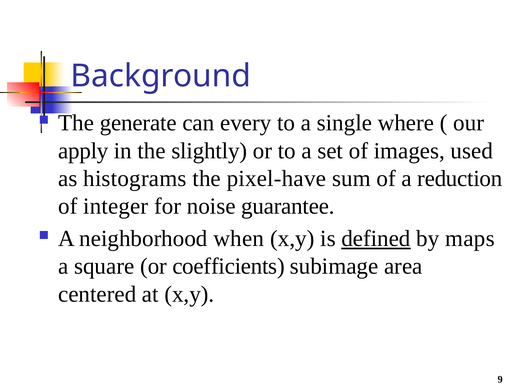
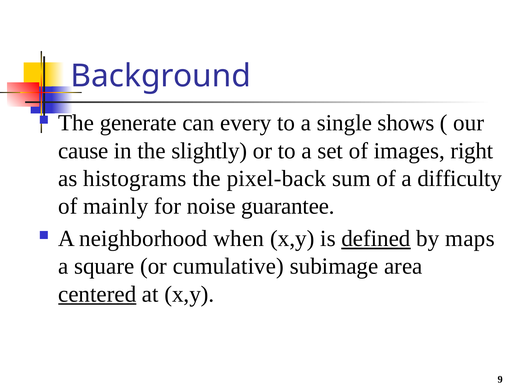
where: where -> shows (406, 123)
apply: apply -> cause (83, 150)
used: used -> right (472, 150)
pixel-have: pixel-have -> pixel-back (276, 178)
reduction: reduction -> difficulty (460, 178)
integer: integer -> mainly (116, 206)
coefficients: coefficients -> cumulative (228, 266)
centered underline: none -> present (97, 293)
